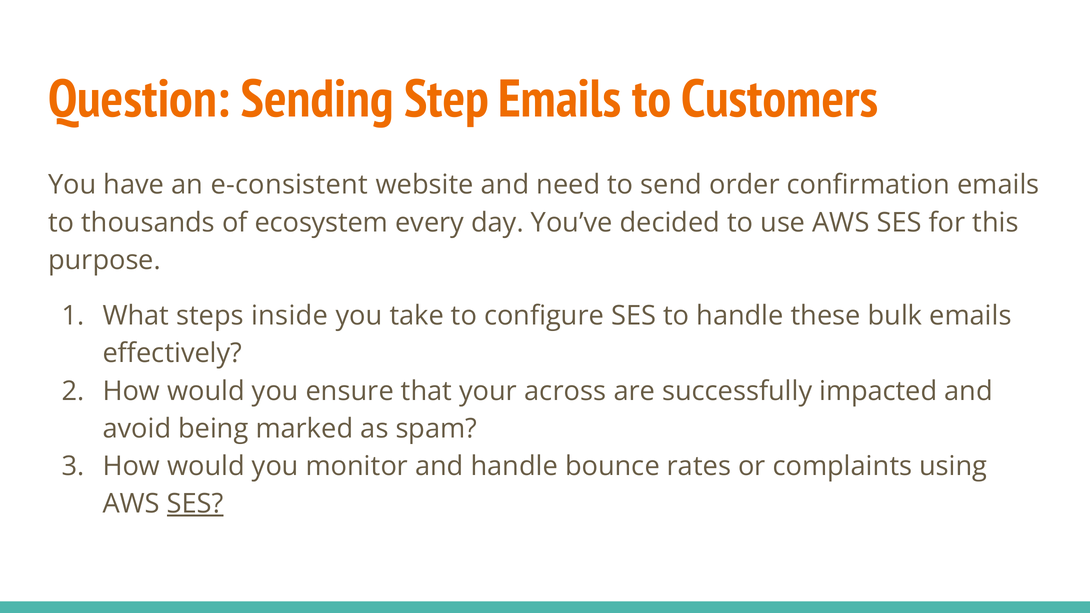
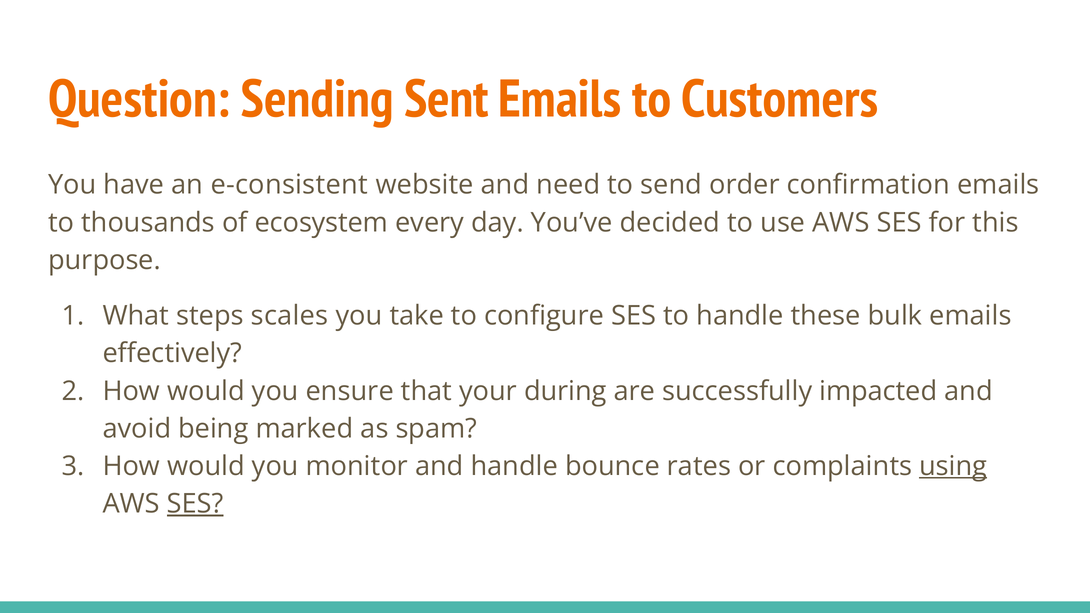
Step: Step -> Sent (447, 99)
inside: inside -> scales (290, 316)
across: across -> during (565, 391)
using underline: none -> present (953, 466)
